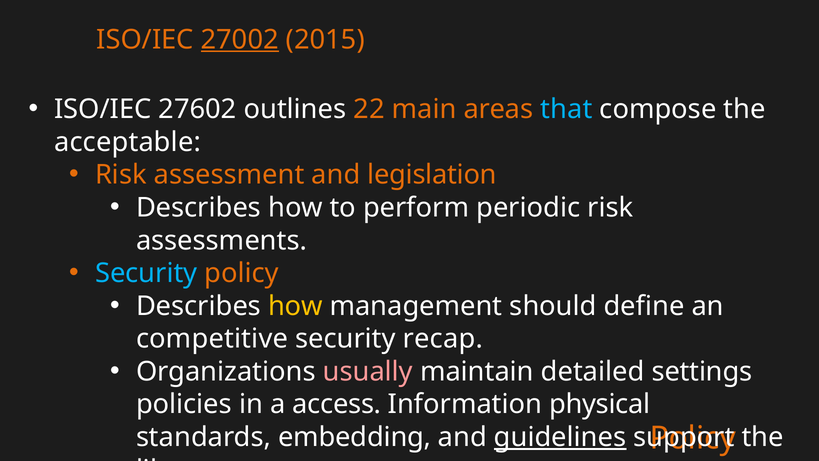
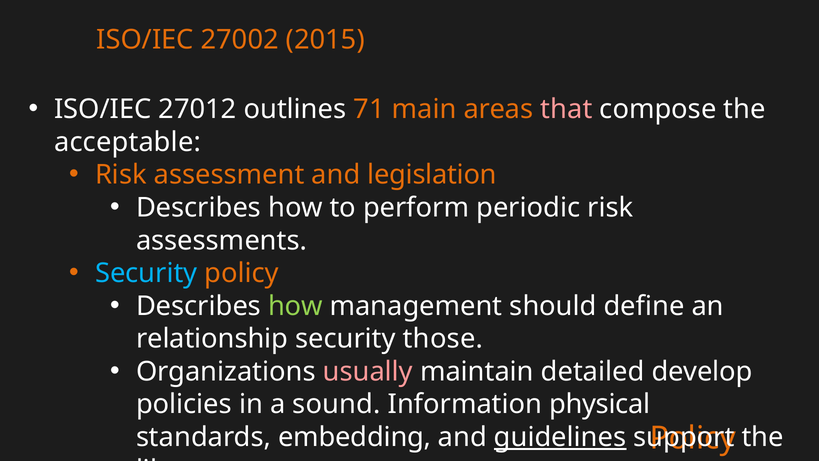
27002 underline: present -> none (240, 40)
27602: 27602 -> 27012 (198, 109)
22: 22 -> 71 (369, 109)
that colour: light blue -> pink (566, 109)
how colour: yellow -> light green (295, 306)
competitive: competitive -> relationship (212, 339)
recap: recap -> those (443, 339)
settings: settings -> develop (702, 371)
access: access -> sound (337, 404)
